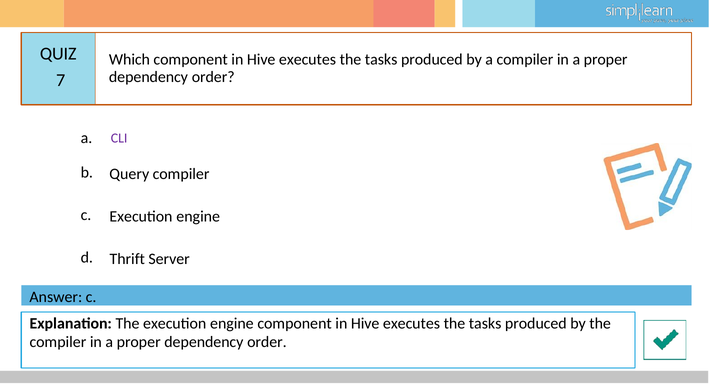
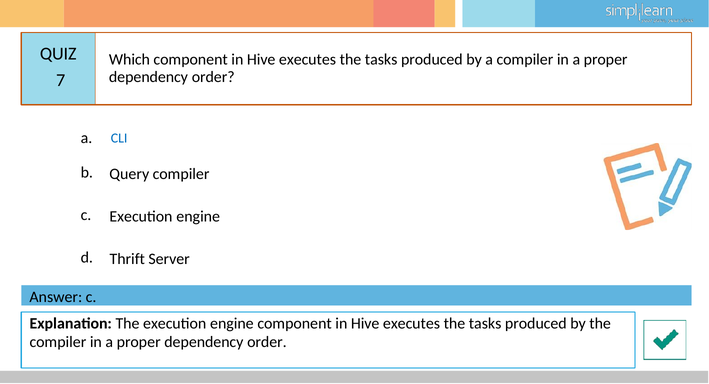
CLI colour: purple -> blue (119, 139)
